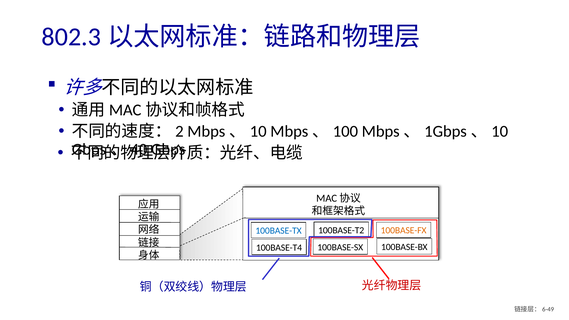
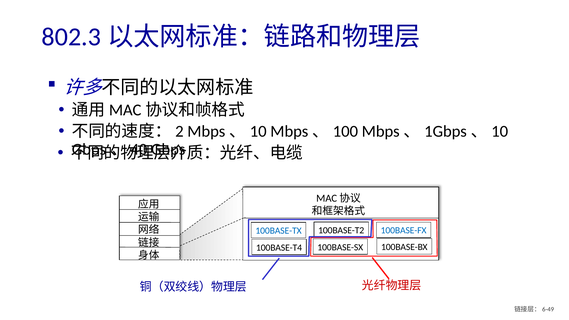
100BASE-FX colour: orange -> blue (404, 231)
